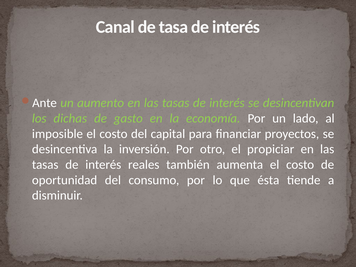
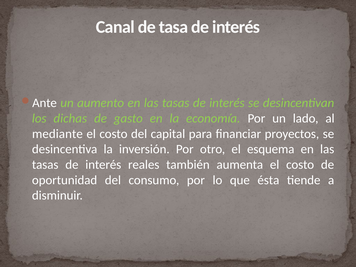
imposible: imposible -> mediante (57, 134)
propiciar: propiciar -> esquema (271, 149)
